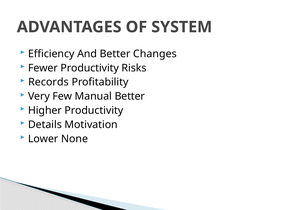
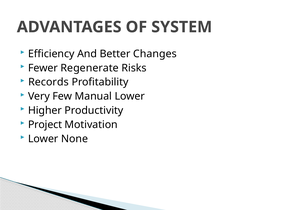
Fewer Productivity: Productivity -> Regenerate (90, 68)
Manual Better: Better -> Lower (130, 97)
Details: Details -> Project (45, 125)
